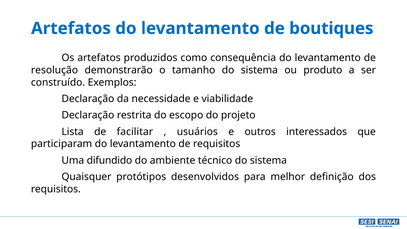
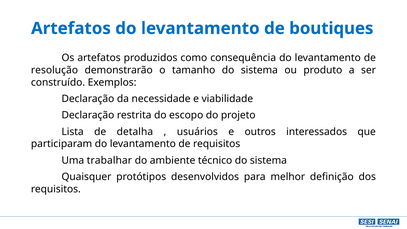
facilitar: facilitar -> detalha (135, 132)
difundido: difundido -> trabalhar (109, 160)
